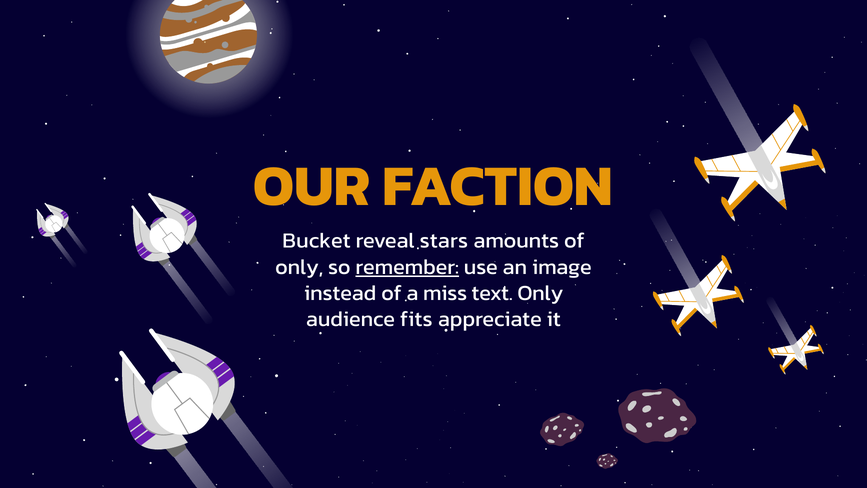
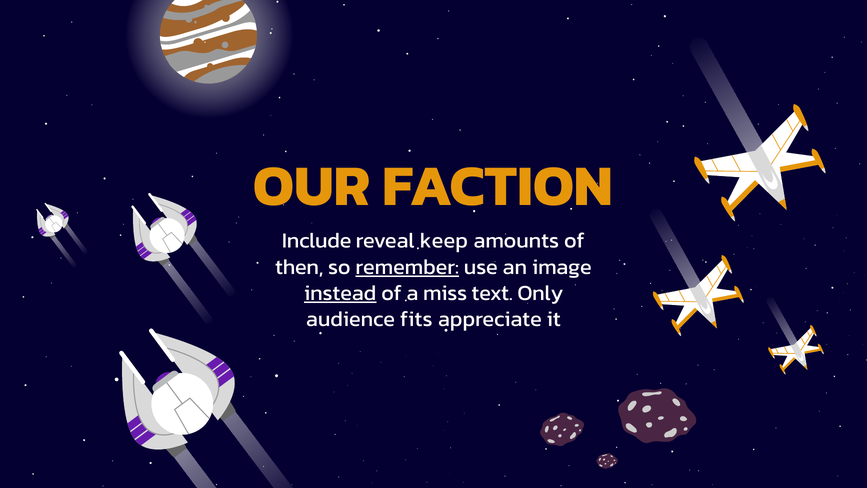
Bucket: Bucket -> Include (317, 241)
stars: stars -> keep (444, 241)
only: only -> then (299, 267)
instead underline: none -> present (340, 293)
